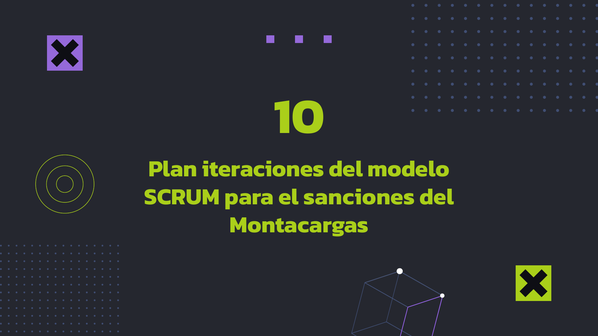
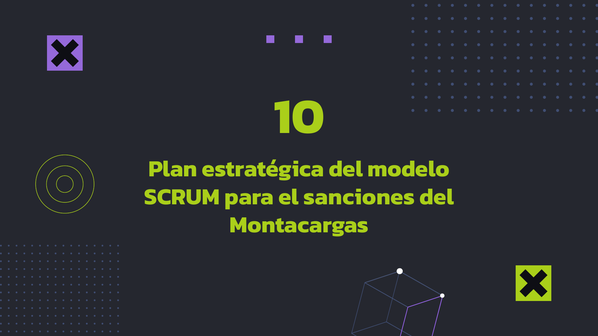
iteraciones: iteraciones -> estratégica (263, 169)
